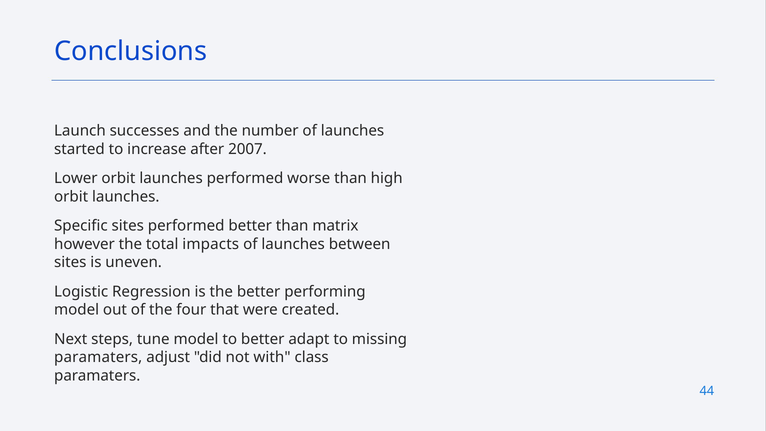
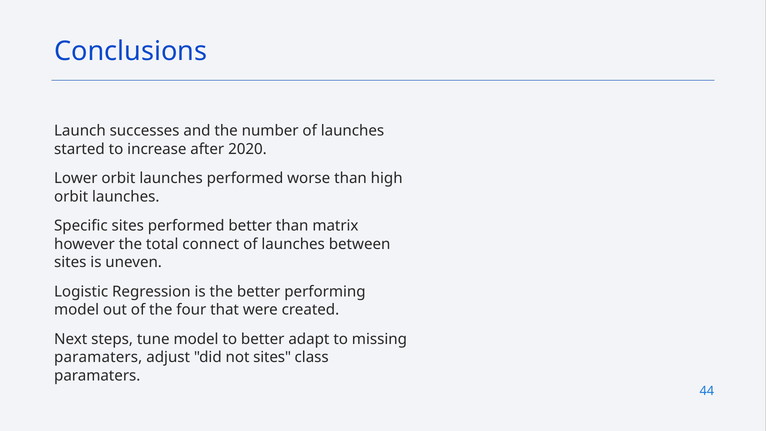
2007: 2007 -> 2020 (247, 149)
impacts: impacts -> connect (211, 244)
not with: with -> sites (272, 357)
